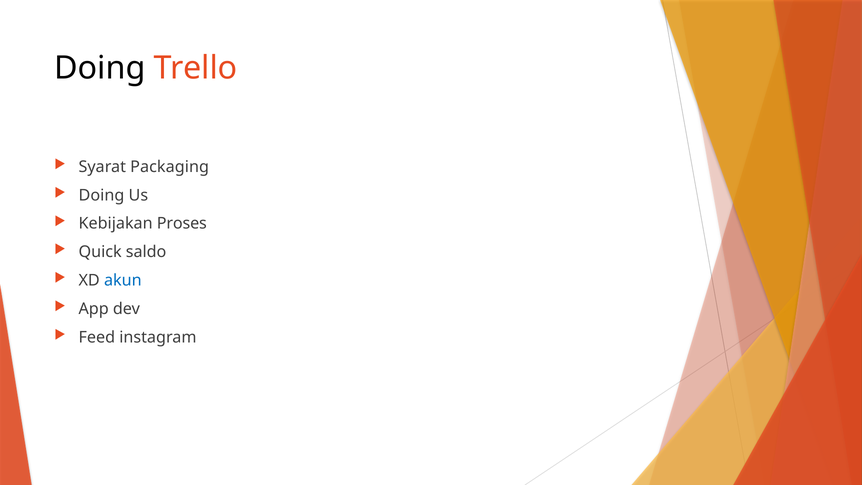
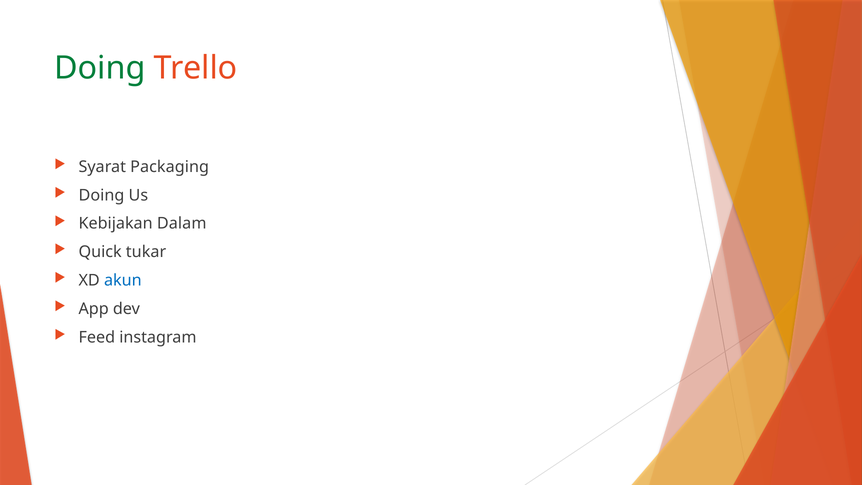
Doing colour: black -> green (100, 68)
Proses: Proses -> Dalam (182, 224)
saldo: saldo -> tukar (146, 252)
